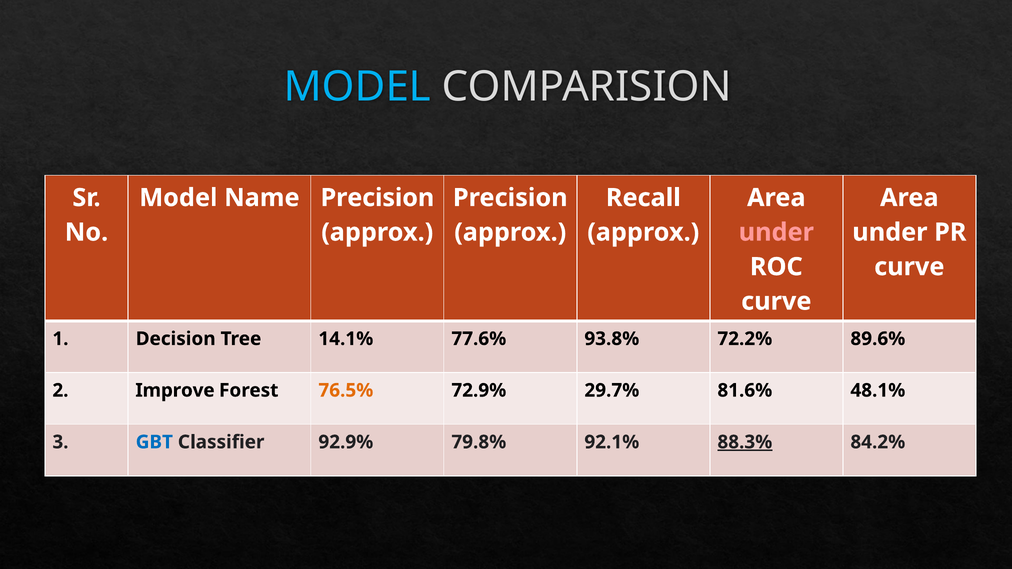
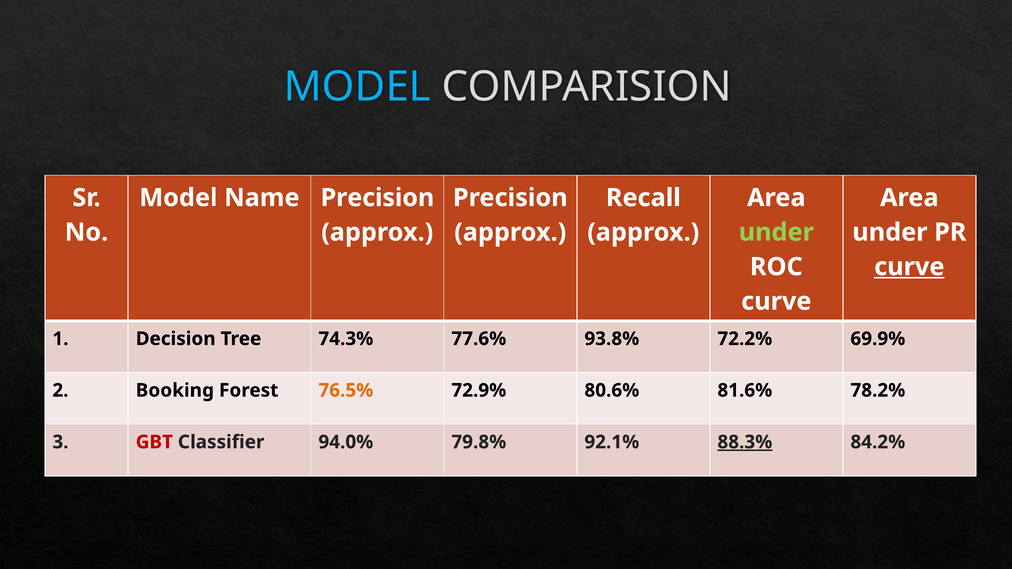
under colour: pink -> light green (776, 232)
curve underline: none -> present (909, 267)
14.1%: 14.1% -> 74.3% (346, 339)
89.6%: 89.6% -> 69.9% (878, 339)
Improve: Improve -> Booking (175, 391)
29.7%: 29.7% -> 80.6% (612, 391)
48.1%: 48.1% -> 78.2% (878, 391)
GBT colour: blue -> red (154, 442)
92.9%: 92.9% -> 94.0% (346, 442)
